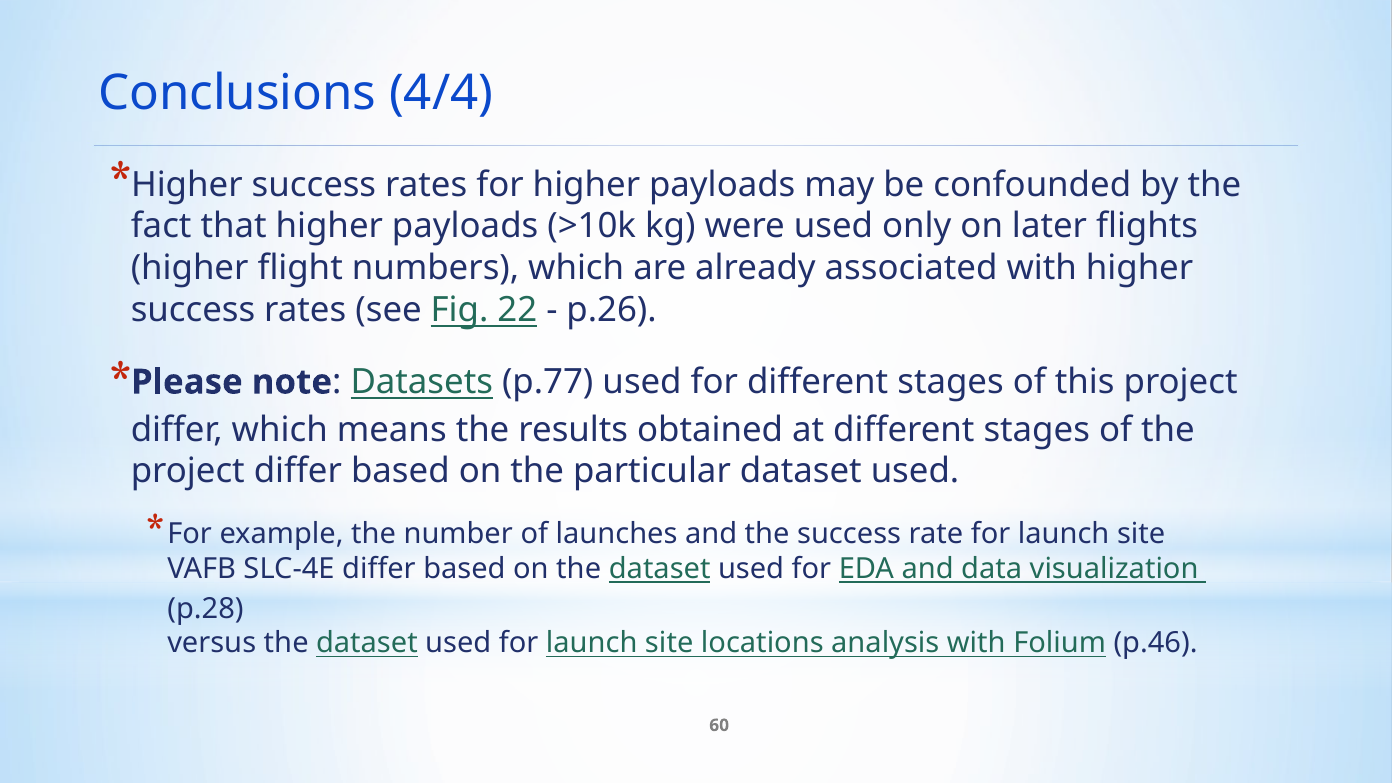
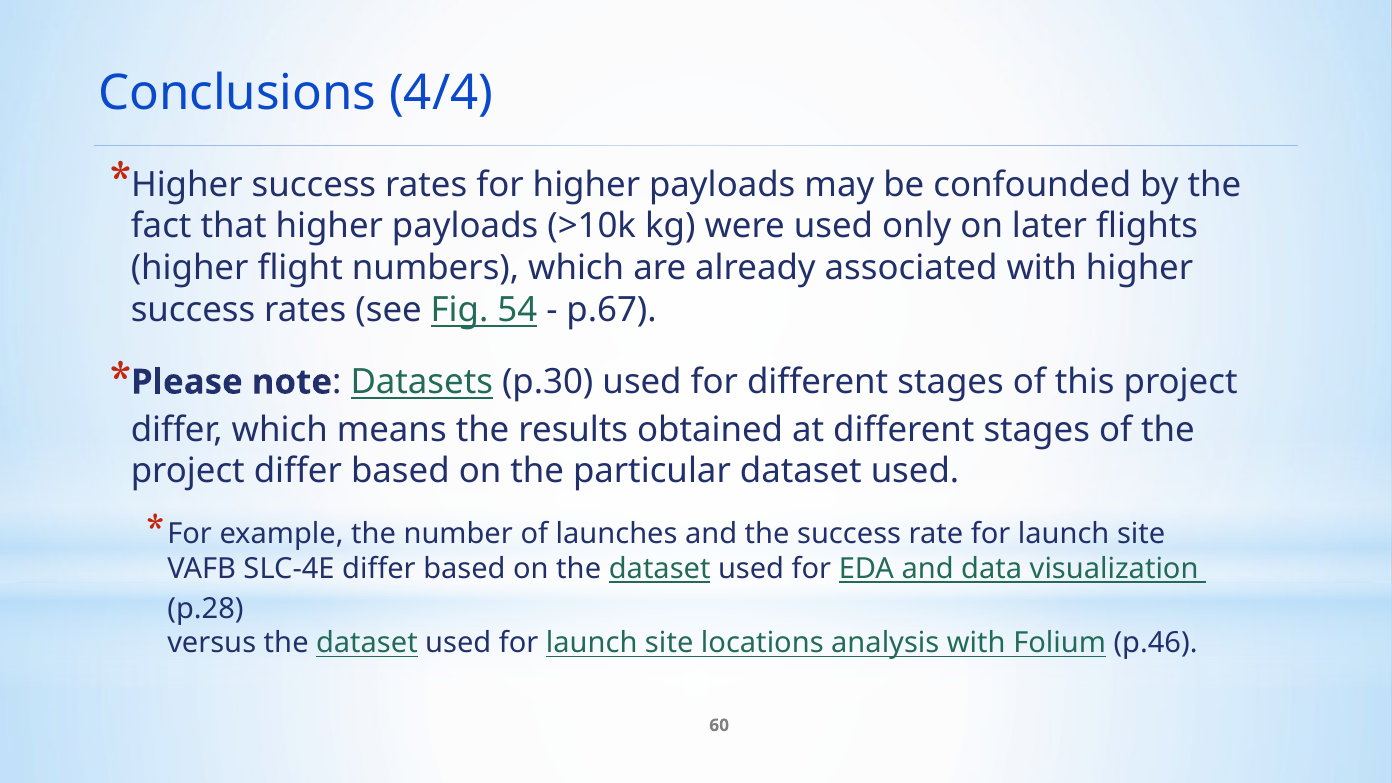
22: 22 -> 54 (517, 310)
p.26: p.26 -> p.67 (612, 310)
p.77: p.77 -> p.30 (548, 382)
